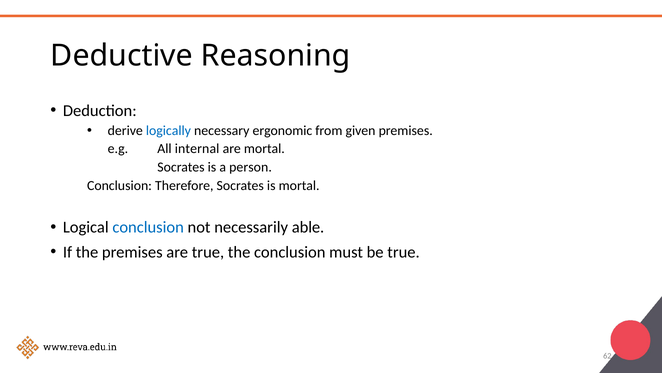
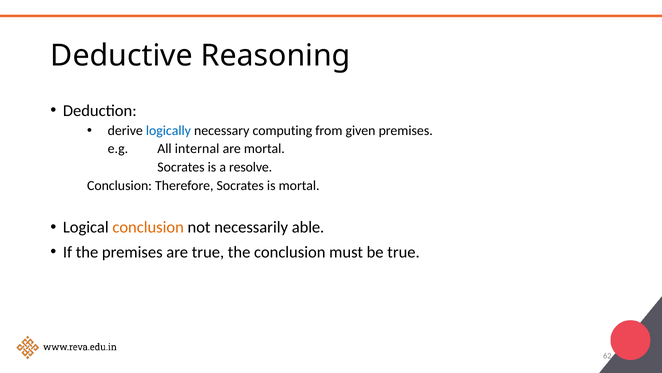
ergonomic: ergonomic -> computing (282, 130)
person: person -> resolve (251, 167)
conclusion colour: blue -> orange (148, 227)
